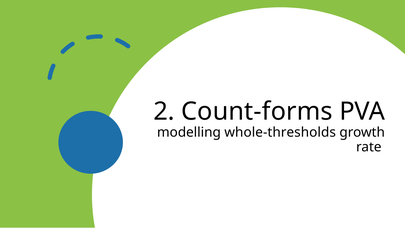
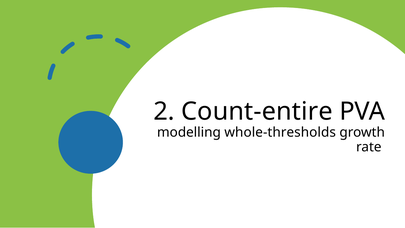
Count-forms: Count-forms -> Count-entire (257, 111)
